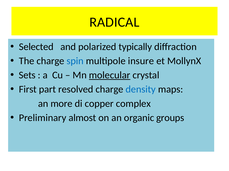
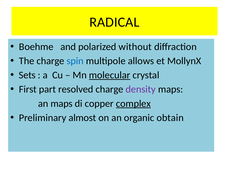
Selected: Selected -> Boehme (36, 47)
typically: typically -> without (135, 47)
insure: insure -> allows (141, 61)
density colour: blue -> purple (141, 90)
an more: more -> maps (62, 104)
complex underline: none -> present (133, 104)
groups: groups -> obtain (170, 118)
